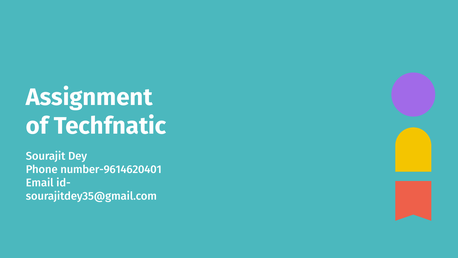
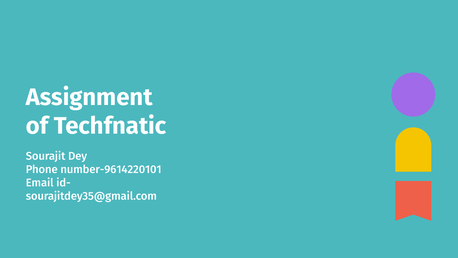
number-9614620401: number-9614620401 -> number-9614220101 (111, 169)
